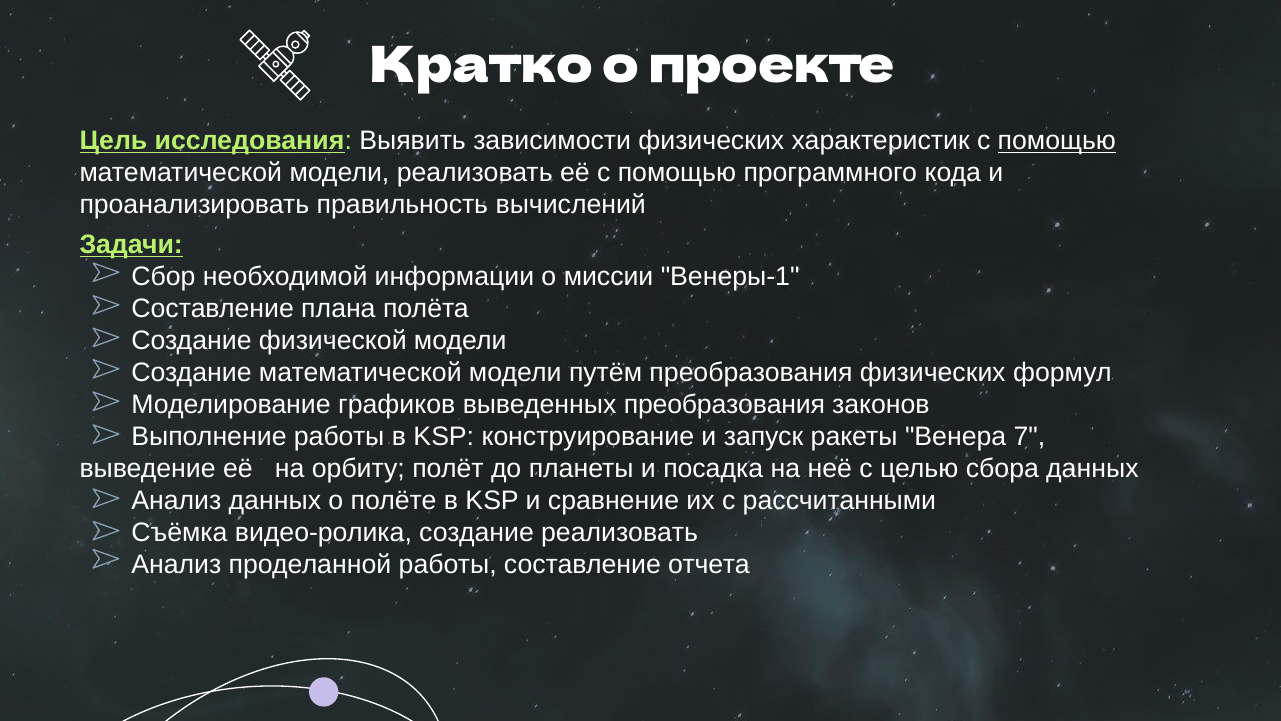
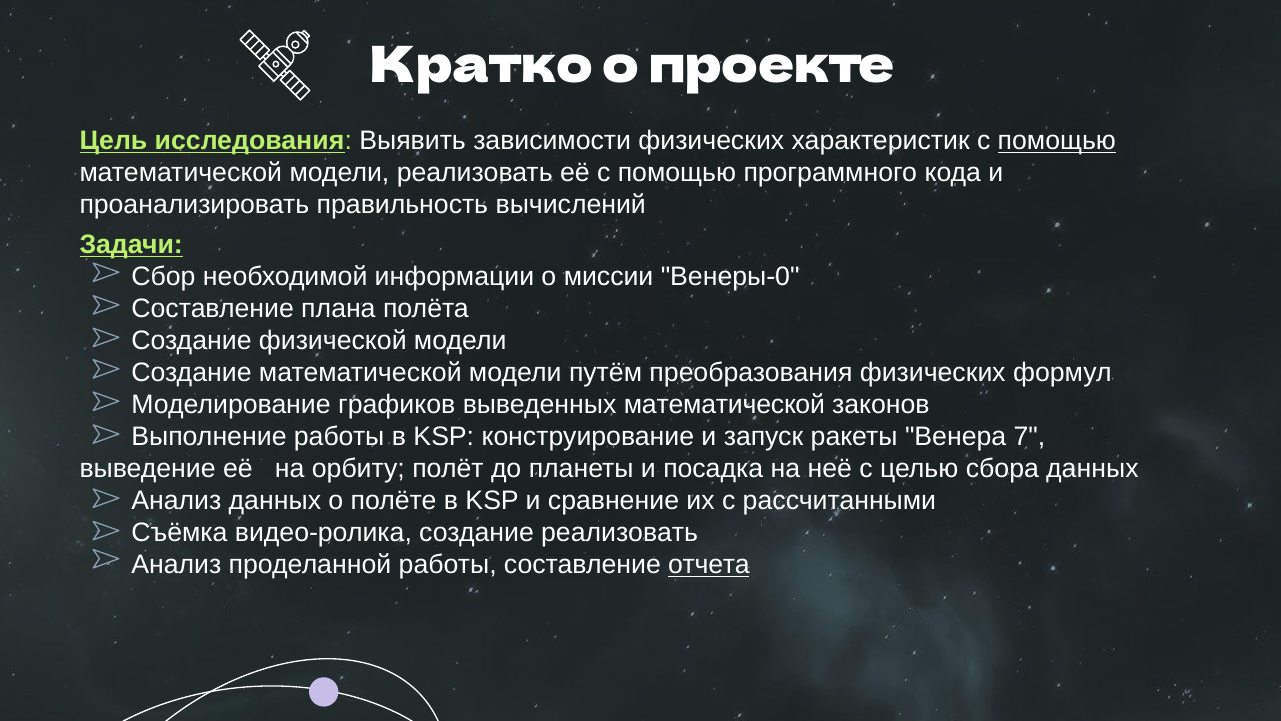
Венеры-1: Венеры-1 -> Венеры-0 (730, 276)
выведенных преобразования: преобразования -> математической (724, 404)
отчета underline: none -> present (709, 565)
